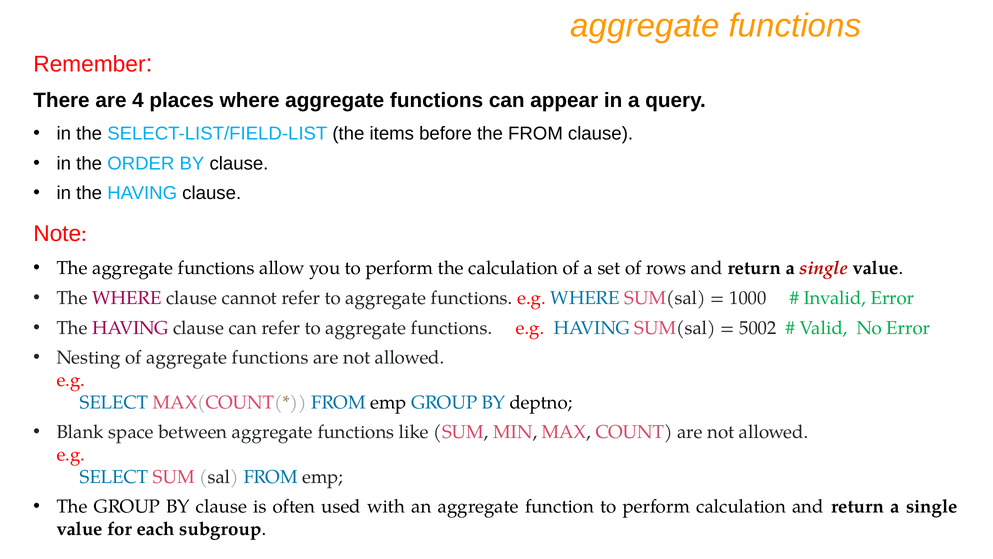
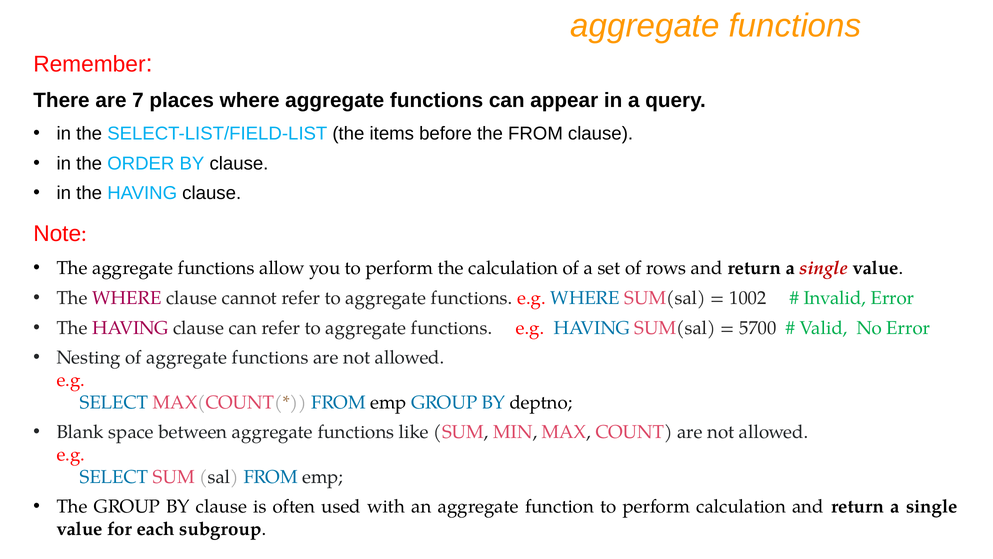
4: 4 -> 7 (138, 100)
1000: 1000 -> 1002 (748, 298)
5002: 5002 -> 5700 (758, 328)
